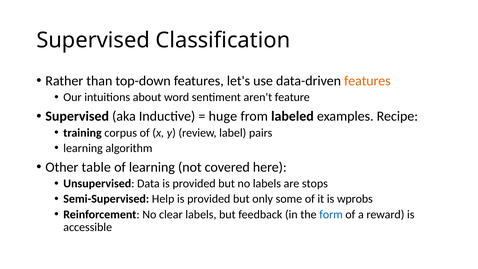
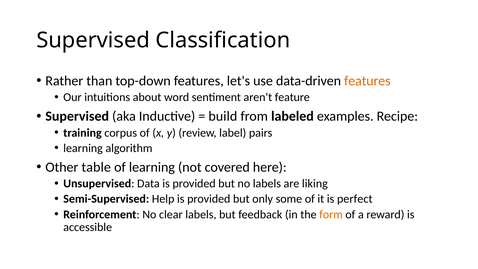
huge: huge -> build (223, 116)
stops: stops -> liking (315, 184)
wprobs: wprobs -> perfect (355, 199)
form colour: blue -> orange (331, 214)
